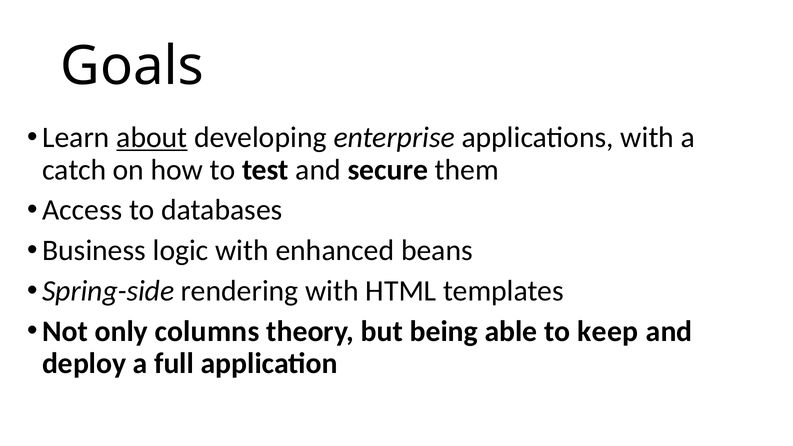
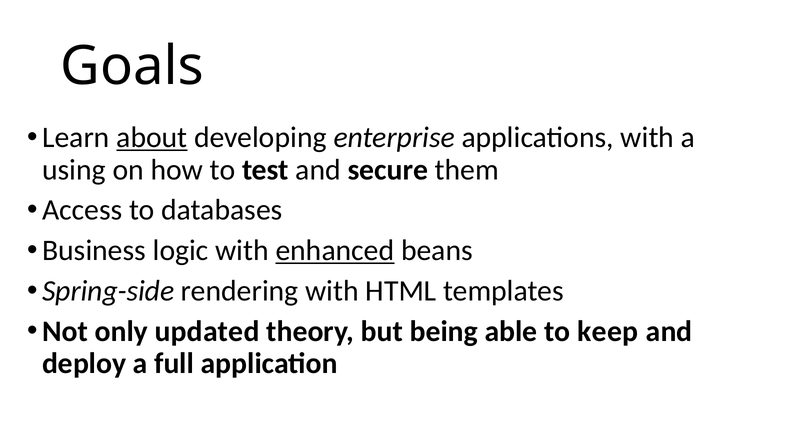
catch: catch -> using (74, 170)
enhanced underline: none -> present (335, 250)
columns: columns -> updated (207, 331)
